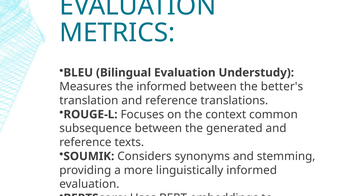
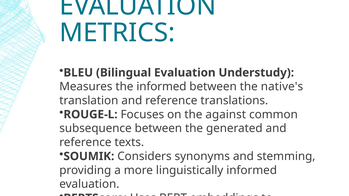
better's: better's -> native's (282, 87)
context: context -> against (226, 115)
